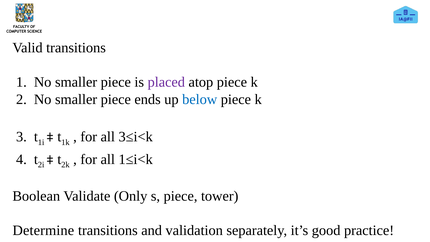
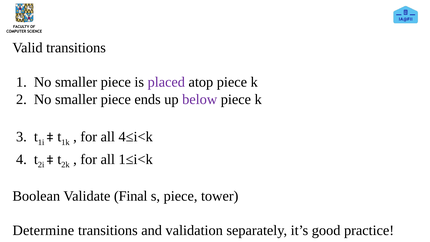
below colour: blue -> purple (200, 99)
3≤i<k: 3≤i<k -> 4≤i<k (136, 137)
Only: Only -> Final (131, 196)
